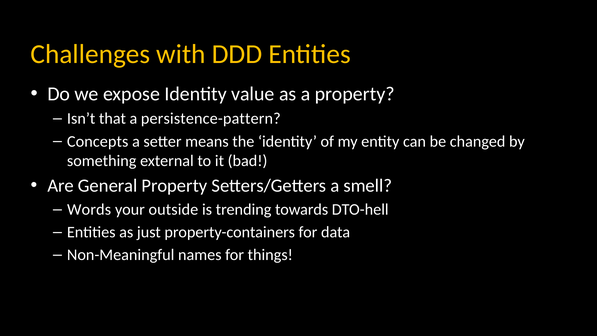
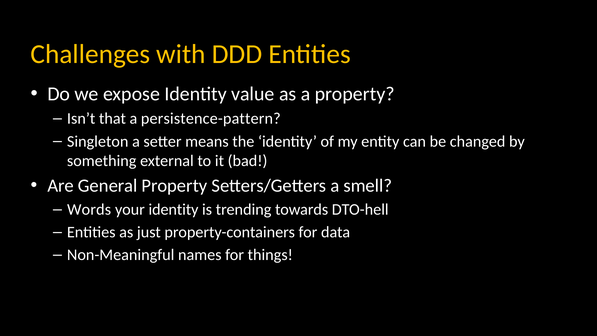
Concepts: Concepts -> Singleton (98, 141)
your outside: outside -> identity (173, 209)
